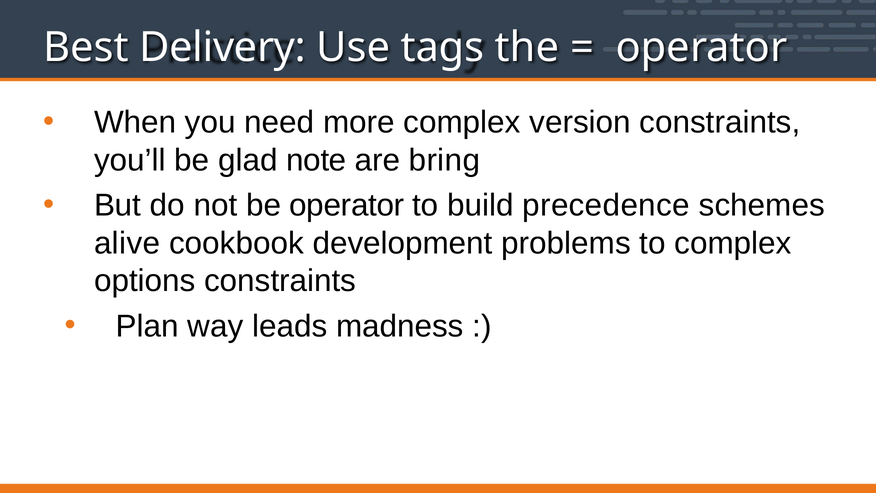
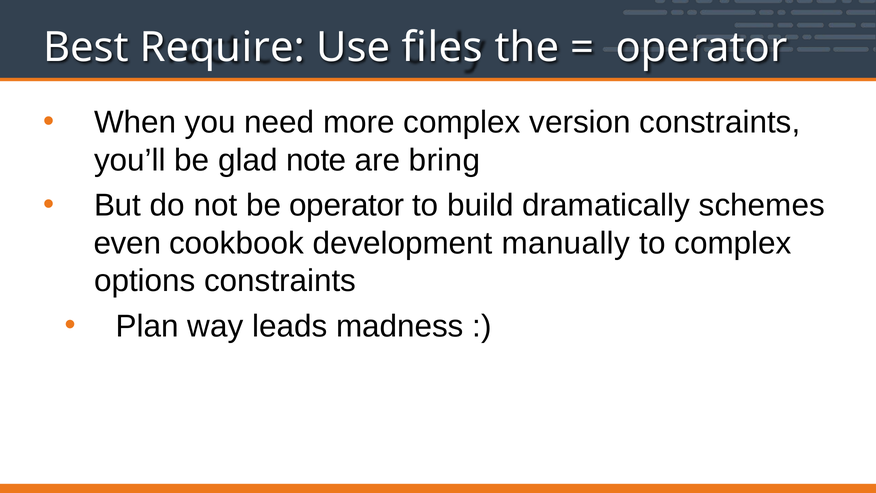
Delivery: Delivery -> Require (222, 48)
tags: tags -> files (442, 48)
precedence: precedence -> dramatically (606, 205)
alive: alive -> even (127, 243)
problems: problems -> manually (566, 243)
